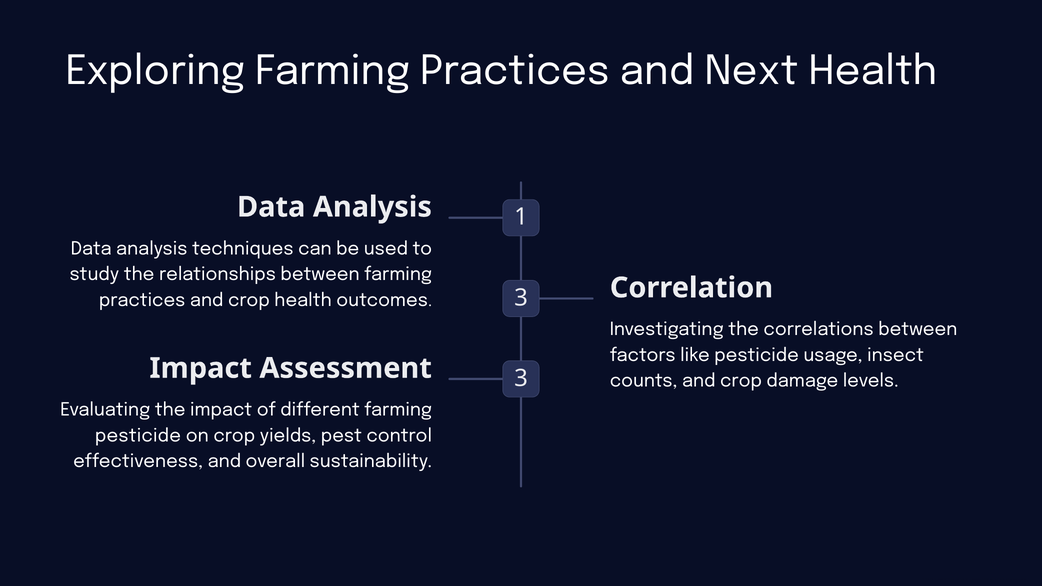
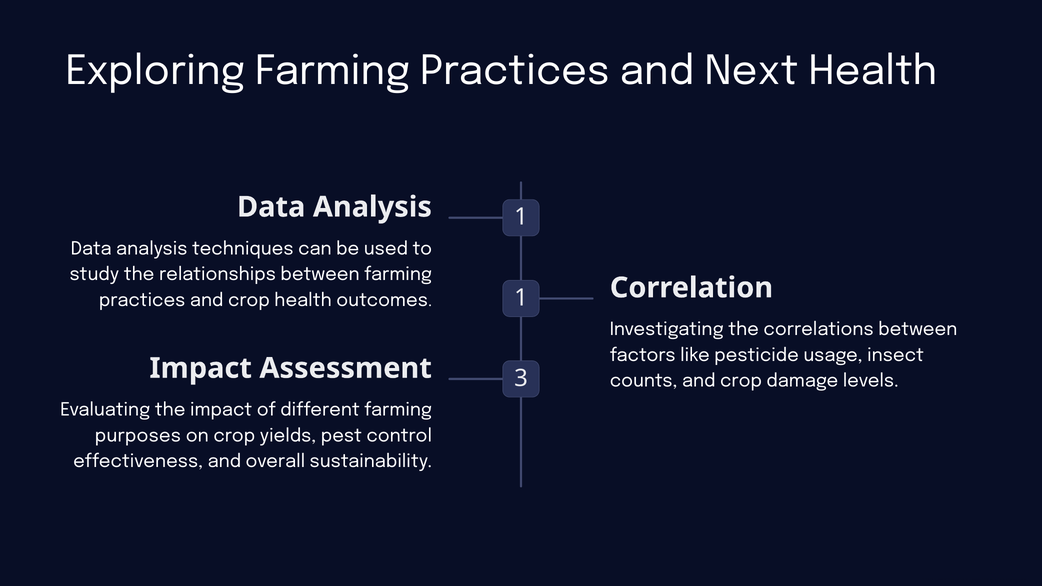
outcomes 3: 3 -> 1 (521, 298)
pesticide: pesticide -> purposes (138, 436)
